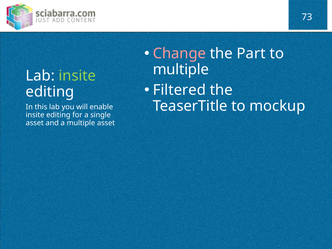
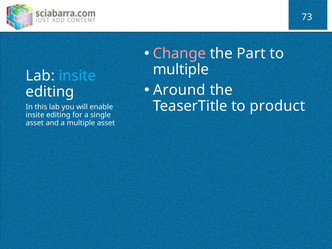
insite colour: light green -> light blue (77, 76)
Filtered: Filtered -> Around (179, 90)
mockup: mockup -> product (277, 106)
